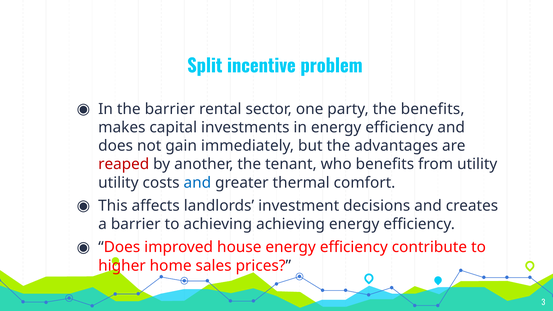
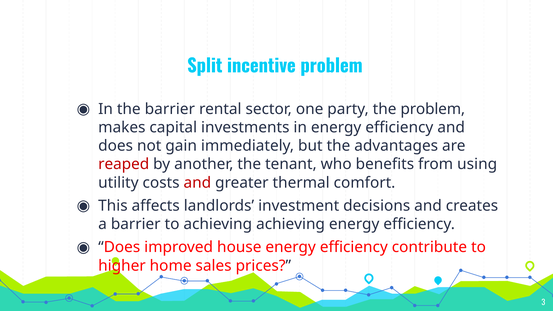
the benefits: benefits -> problem (433, 109)
from utility: utility -> using (477, 164)
and colour: blue -> red (197, 183)
